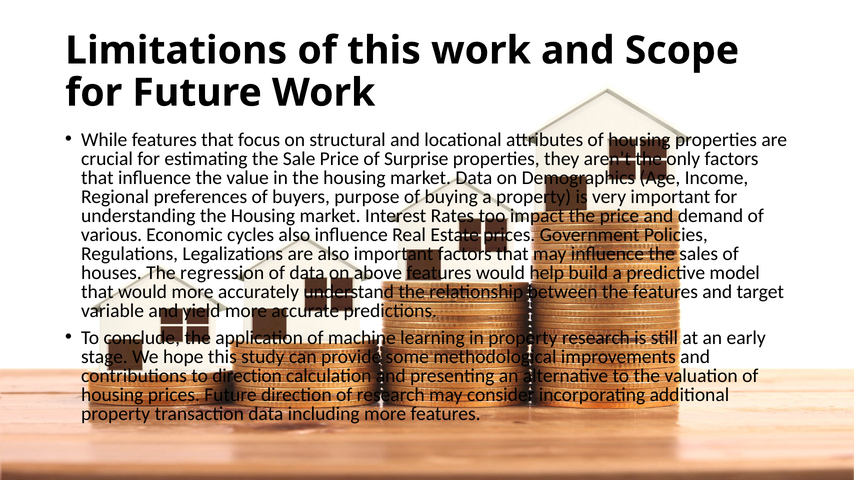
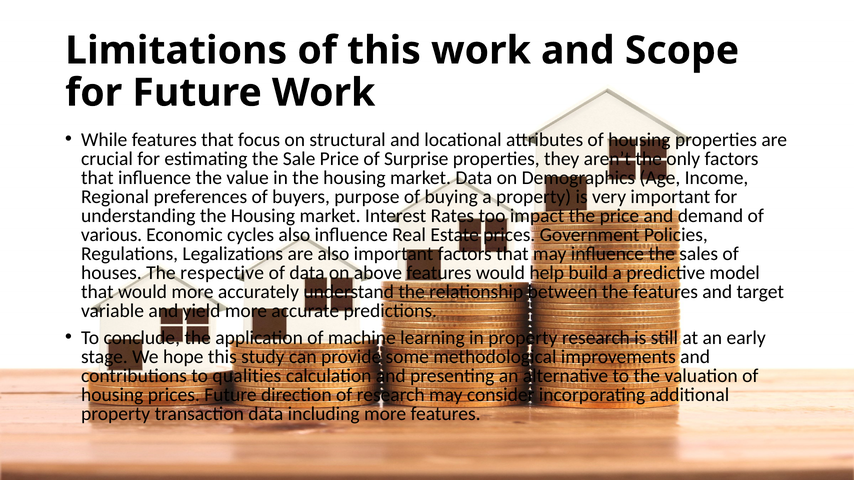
regression: regression -> respective (222, 273)
to direction: direction -> qualities (247, 376)
